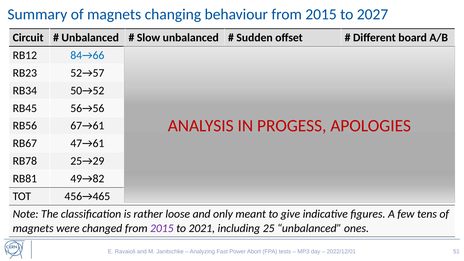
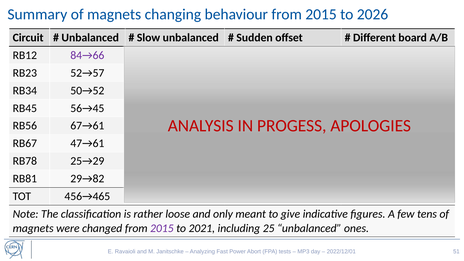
2027: 2027 -> 2026 (373, 14)
84→66 colour: blue -> purple (87, 55)
56→56: 56→56 -> 56→45 (87, 108)
49→82: 49→82 -> 29→82 (87, 179)
